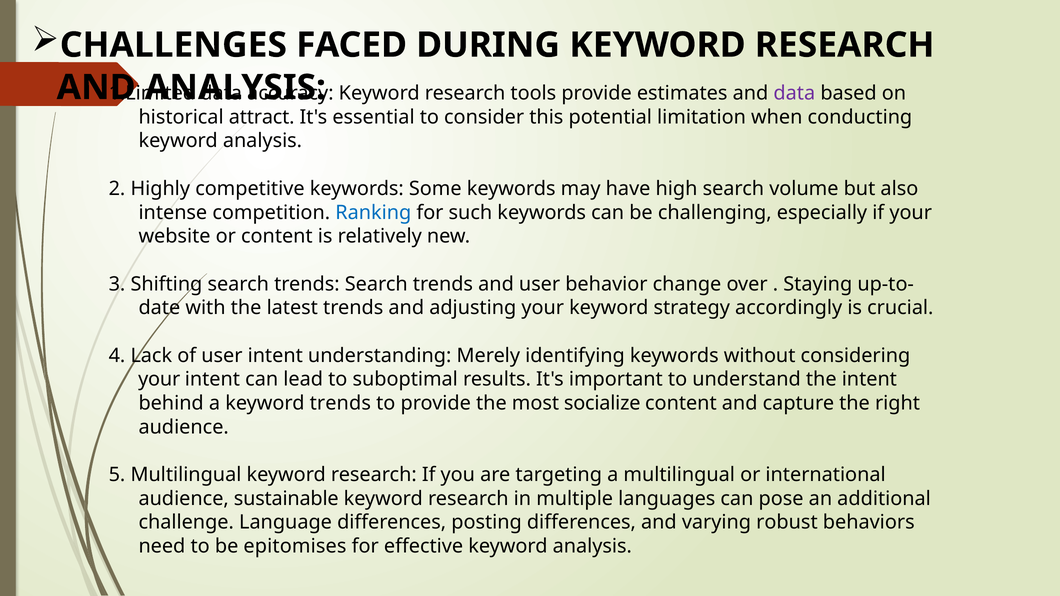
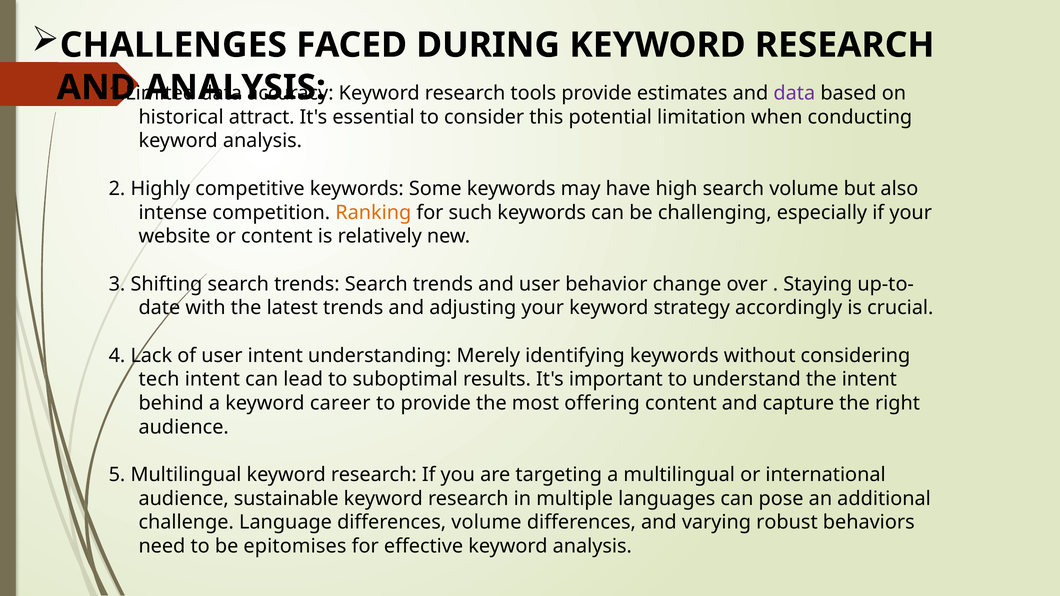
Ranking colour: blue -> orange (373, 213)
your: your -> tech (159, 379)
keyword trends: trends -> career (340, 403)
socialize: socialize -> offering (602, 403)
differences posting: posting -> volume (486, 523)
